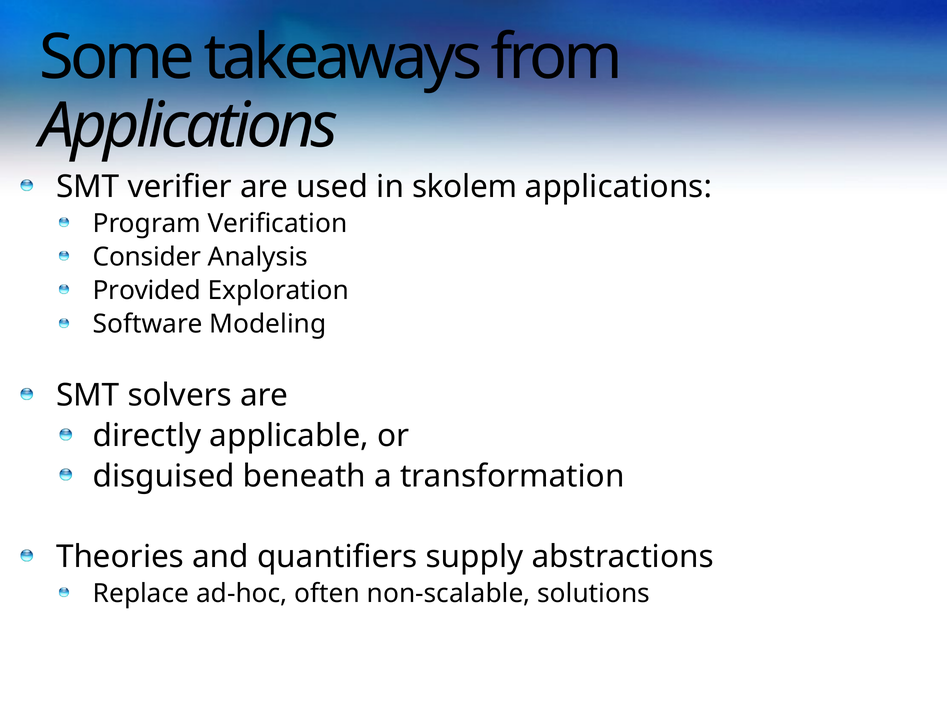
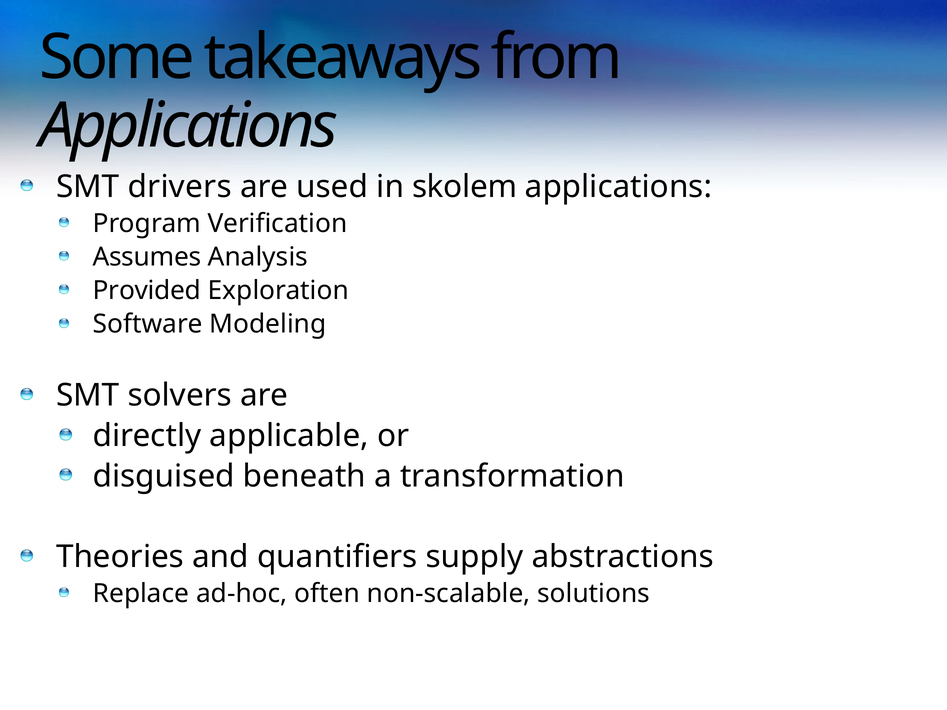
verifier: verifier -> drivers (180, 187)
Consider: Consider -> Assumes (147, 257)
